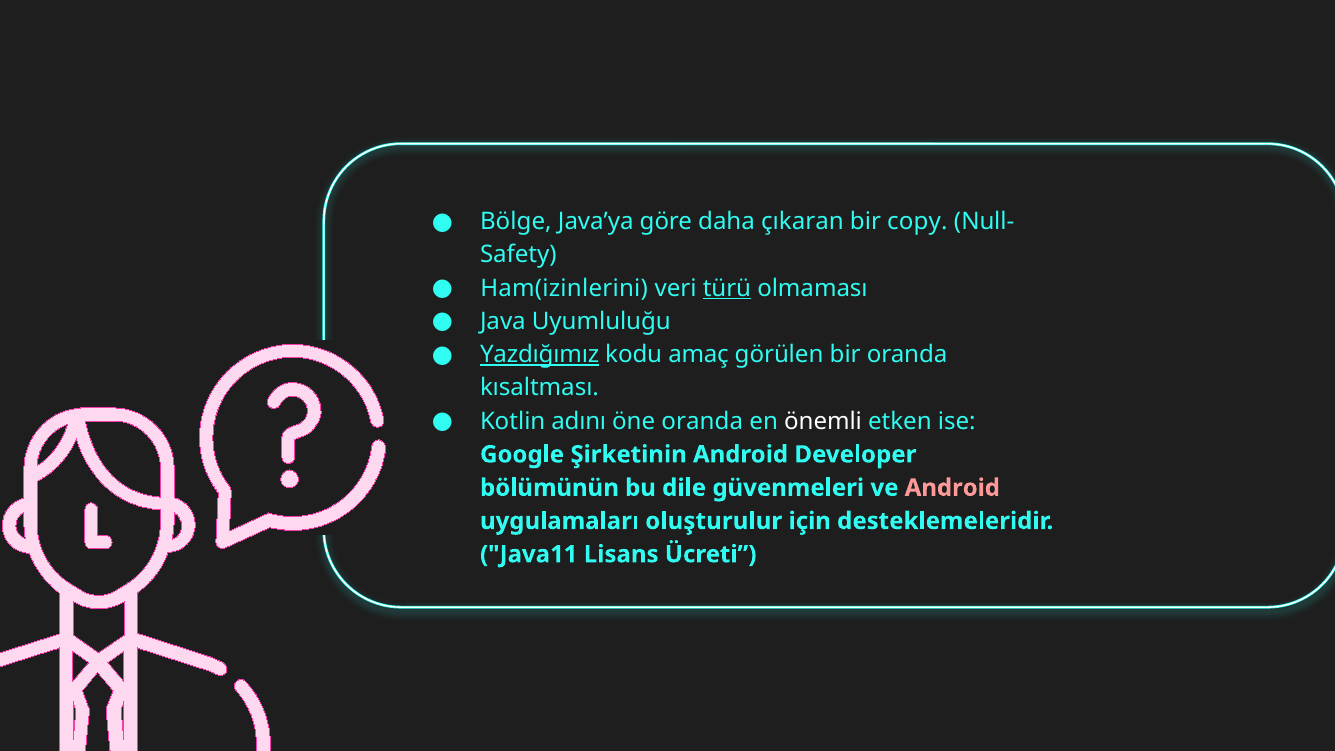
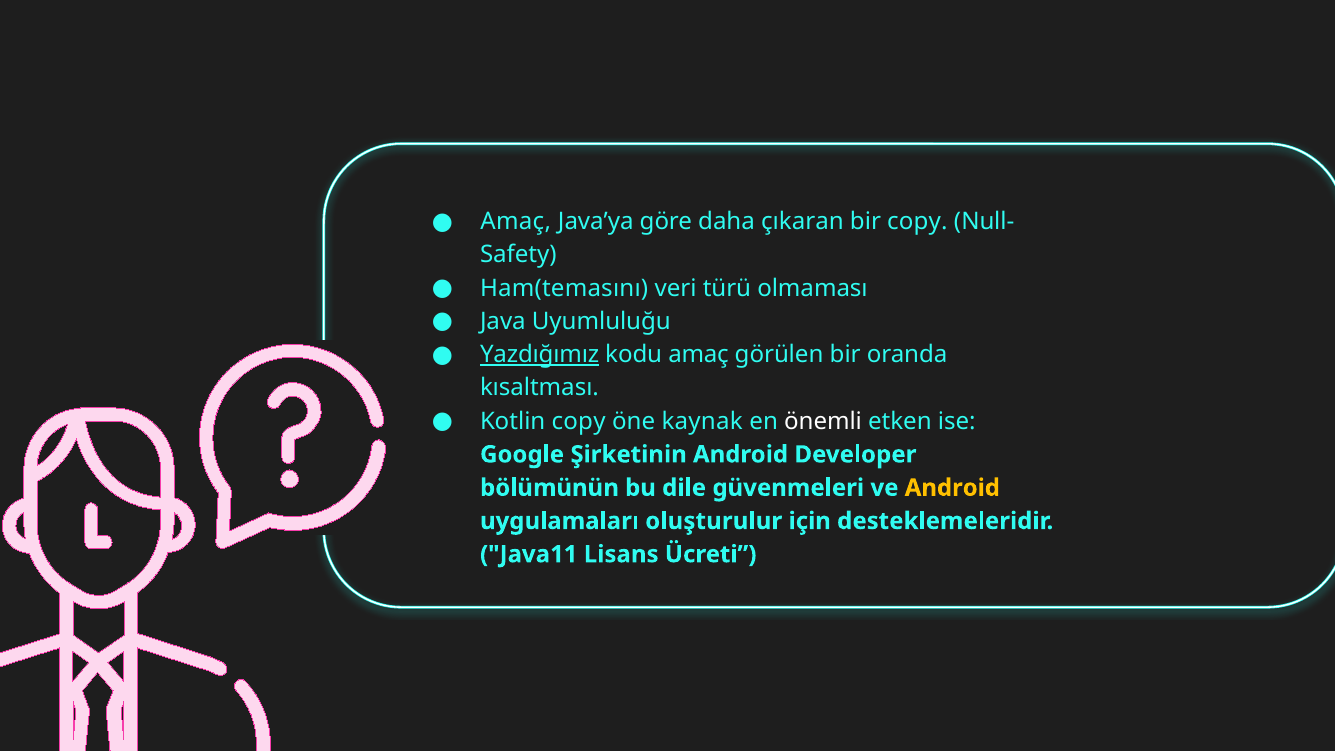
Bölge: Bölge -> Amaç (516, 222)
Ham(izinlerini: Ham(izinlerini -> Ham(temasını (564, 288)
türü underline: present -> none (727, 288)
Kotlin adını: adını -> copy (579, 421)
öne oranda: oranda -> kaynak (702, 421)
Android colour: pink -> yellow (952, 488)
